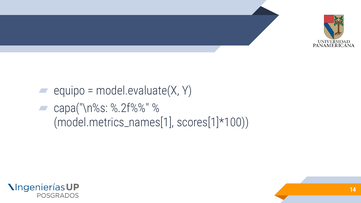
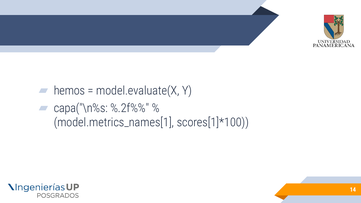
equipo: equipo -> hemos (69, 91)
